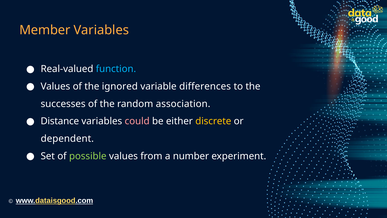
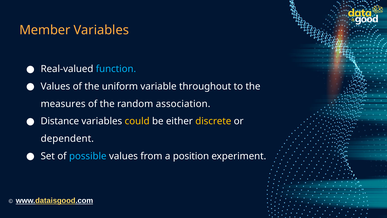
ignored: ignored -> uniform (120, 86)
differences: differences -> throughout (205, 86)
successes: successes -> measures (63, 104)
could colour: pink -> yellow (137, 121)
possible colour: light green -> light blue (88, 156)
number: number -> position (191, 156)
